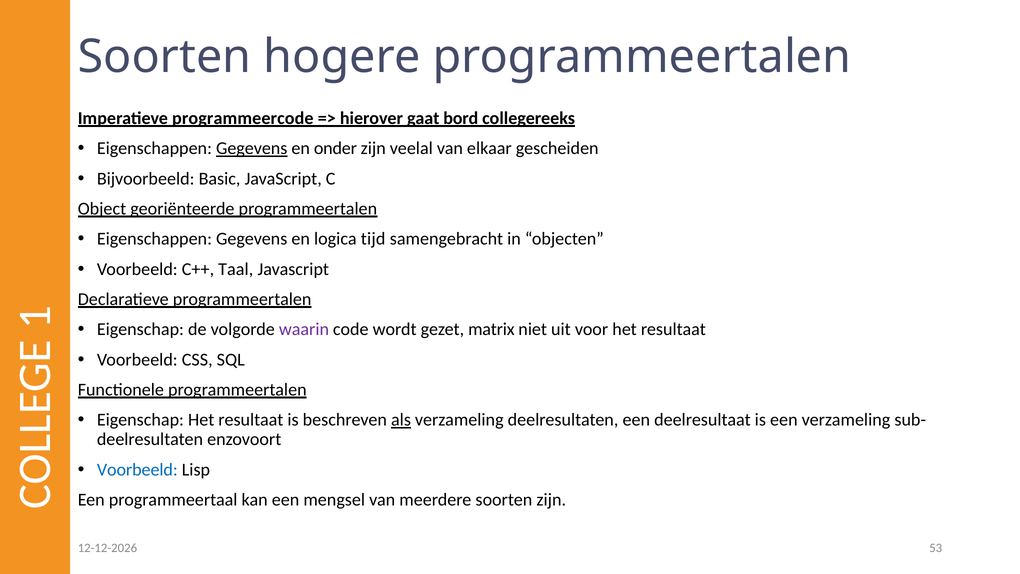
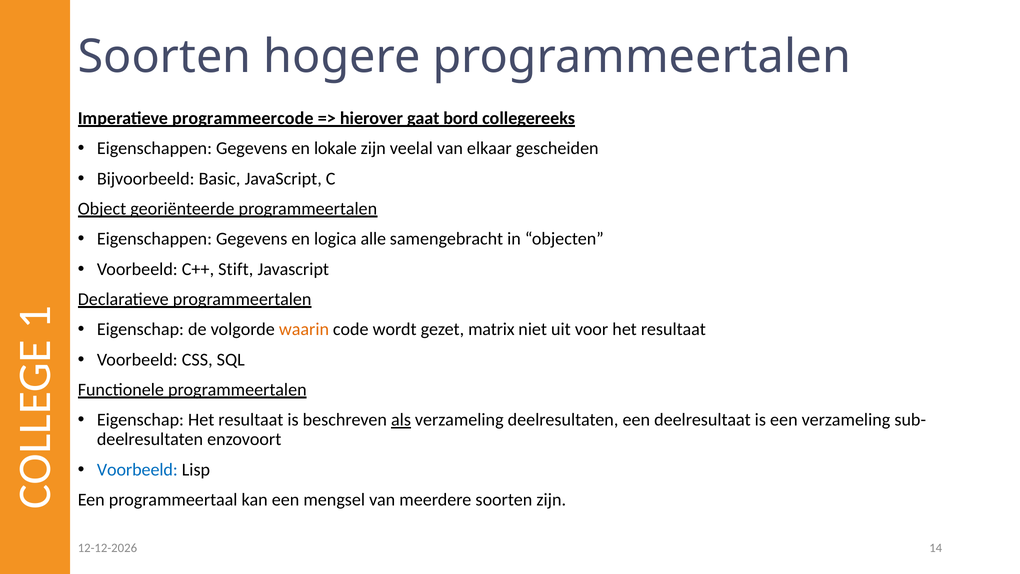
Gegevens underline: present -> none (252, 148)
onder: onder -> lokale (335, 148)
tijd: tijd -> alle (373, 239)
Taal: Taal -> Stift (236, 269)
waarin colour: purple -> orange (304, 329)
53: 53 -> 14 (936, 548)
